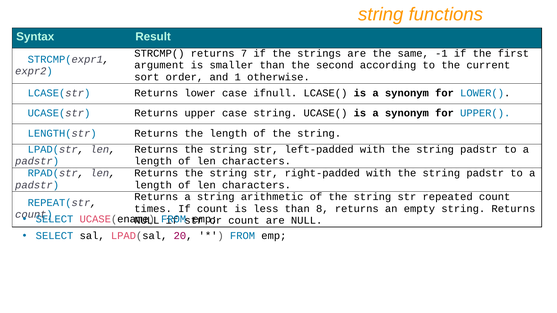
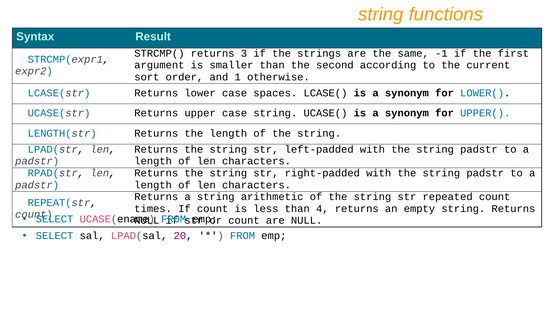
7: 7 -> 3 (244, 53)
ifnull: ifnull -> spaces (275, 93)
8: 8 -> 4 (322, 209)
